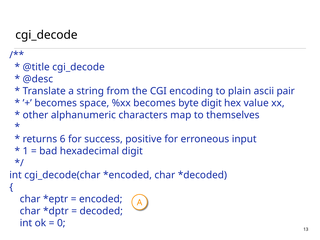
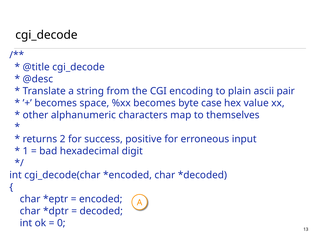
byte digit: digit -> case (211, 103)
6: 6 -> 2 (63, 139)
